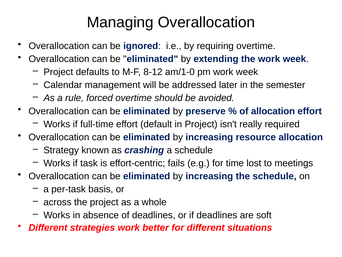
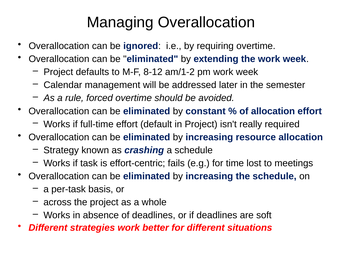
am/1-0: am/1-0 -> am/1-2 (180, 72)
preserve: preserve -> constant (206, 111)
